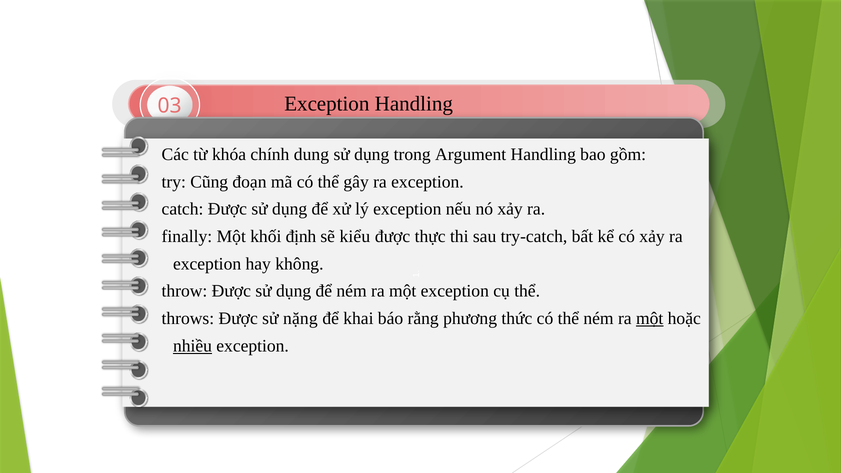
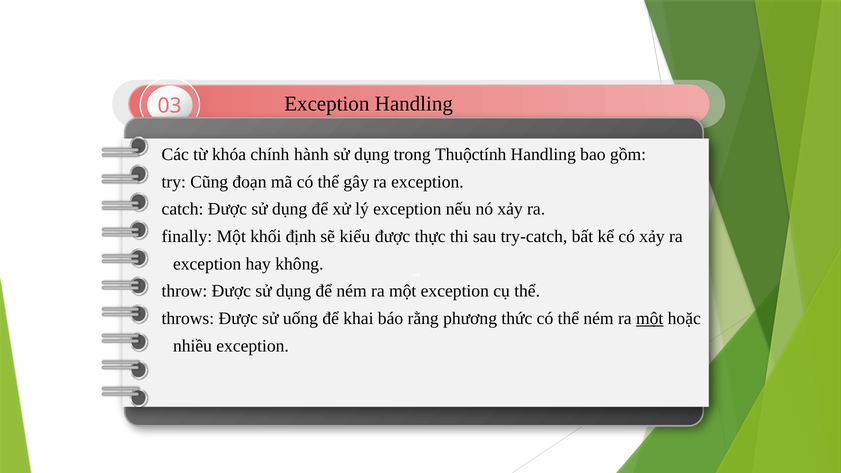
dung: dung -> hành (311, 154)
Argument: Argument -> Thuộctính (471, 154)
nặng: nặng -> uống (300, 319)
nhiều underline: present -> none (192, 346)
